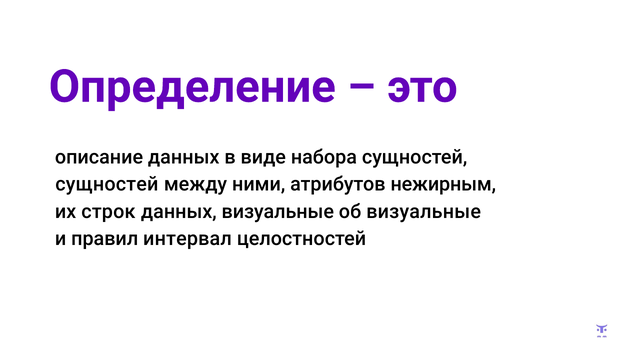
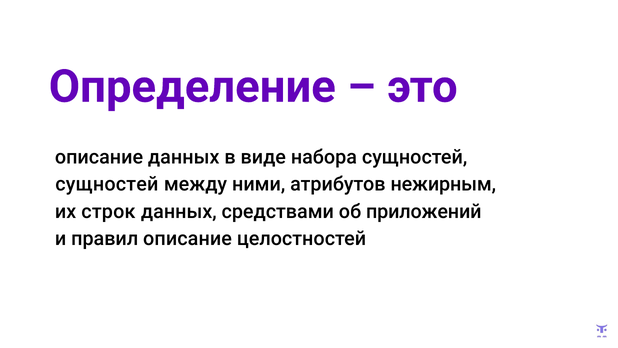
данных визуальные: визуальные -> средствами (278, 211)
об визуальные: визуальные -> приложений (424, 211)
правил интервал: интервал -> описание (188, 239)
